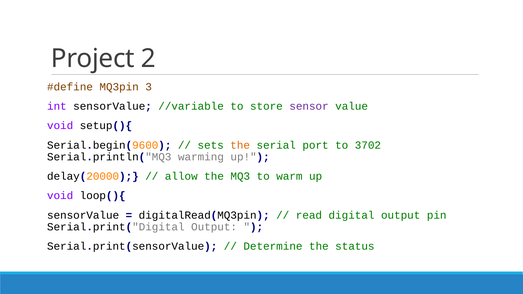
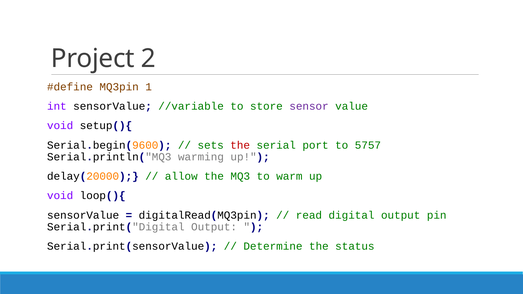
3: 3 -> 1 (149, 87)
the colour: orange -> red (240, 145)
3702: 3702 -> 5757 (368, 145)
